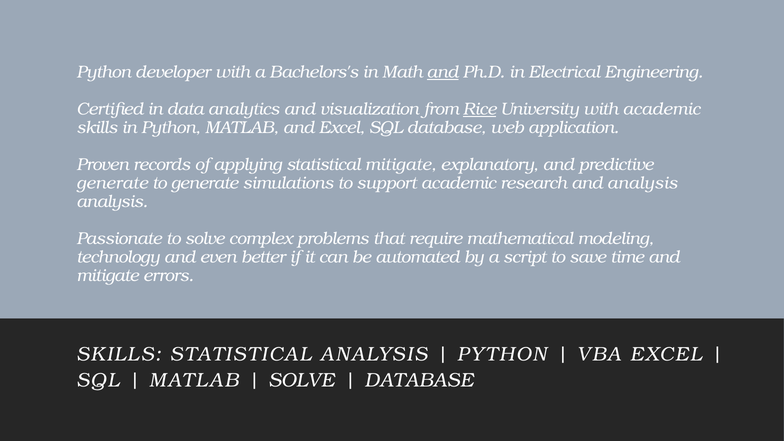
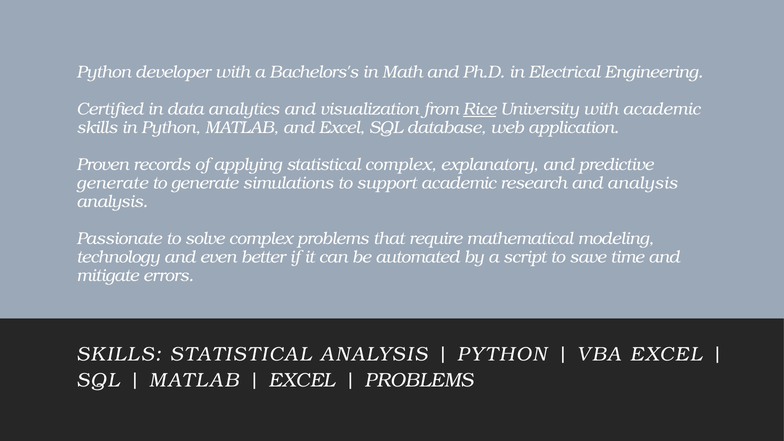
and underline: present -> none (443, 72)
statistical mitigate: mitigate -> complex (401, 165)
SOLVE: SOLVE -> EXCEL (302, 380)
DATABASE: DATABASE -> PROBLEMS (419, 380)
